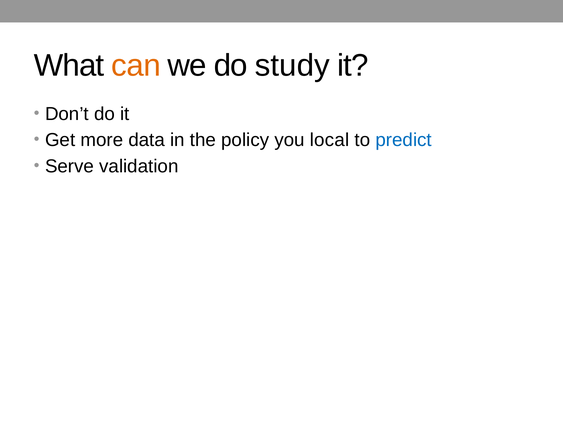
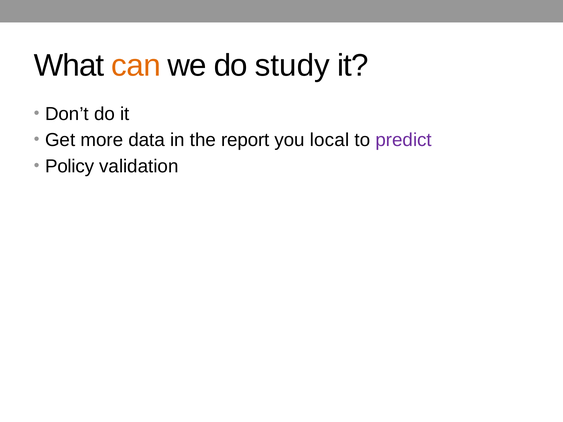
policy: policy -> report (245, 140)
predict colour: blue -> purple (404, 140)
Serve: Serve -> Policy (70, 166)
